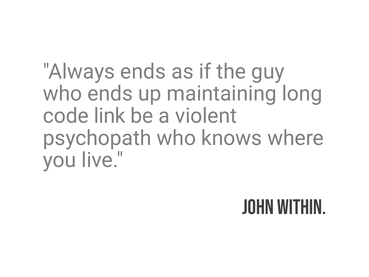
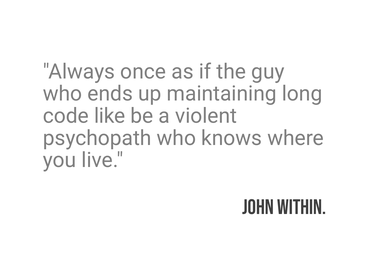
Always ends: ends -> once (143, 72)
link: link -> like (110, 116)
